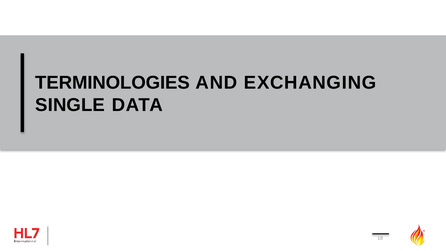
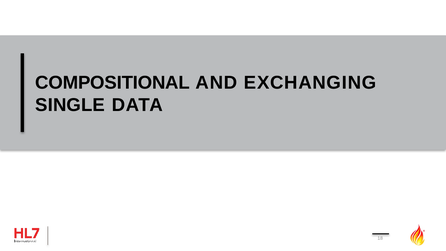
TERMINOLOGIES: TERMINOLOGIES -> COMPOSITIONAL (113, 83)
